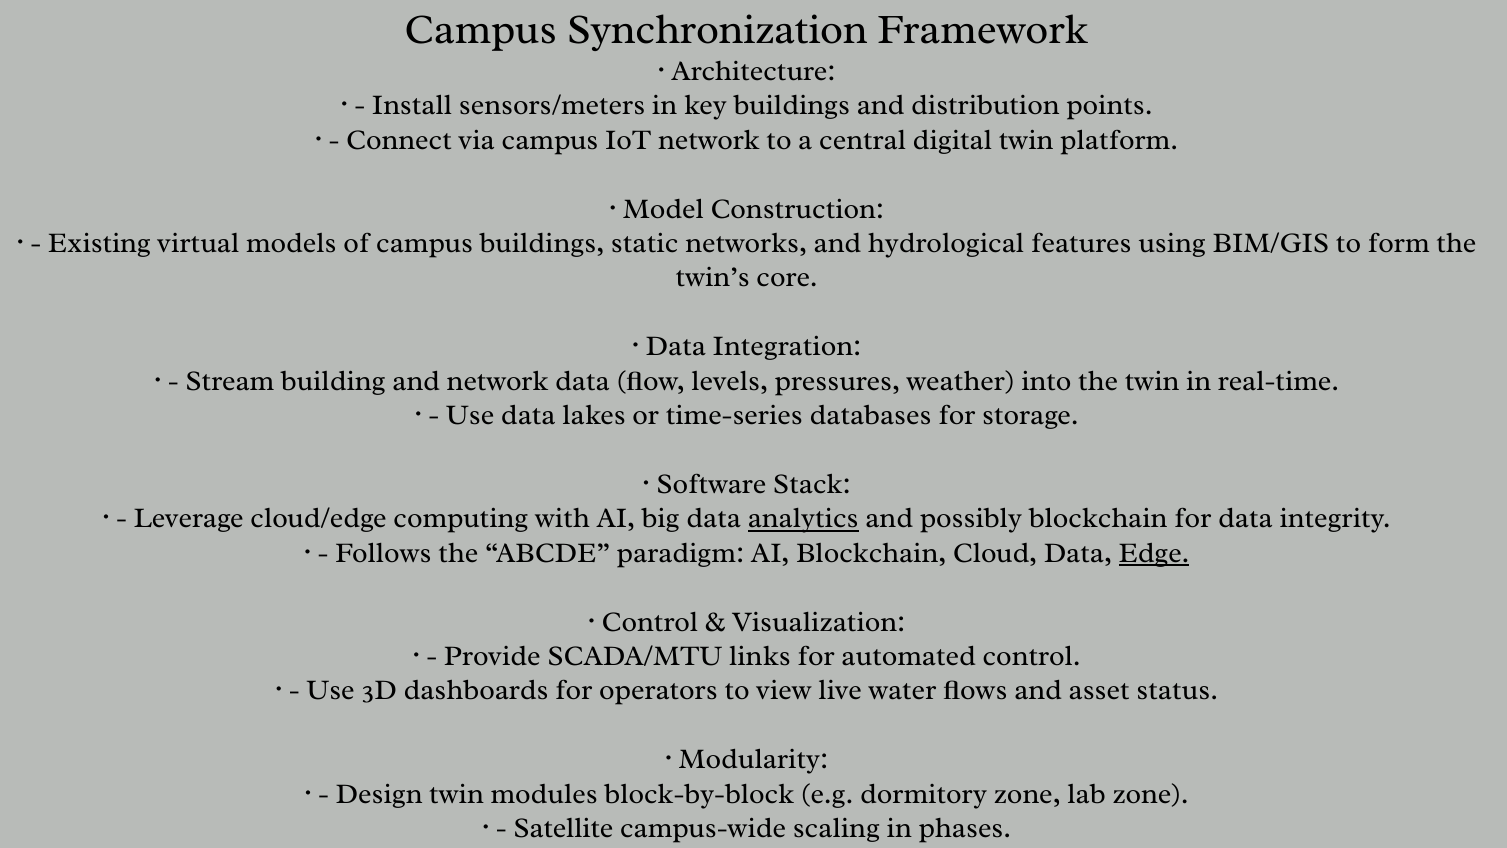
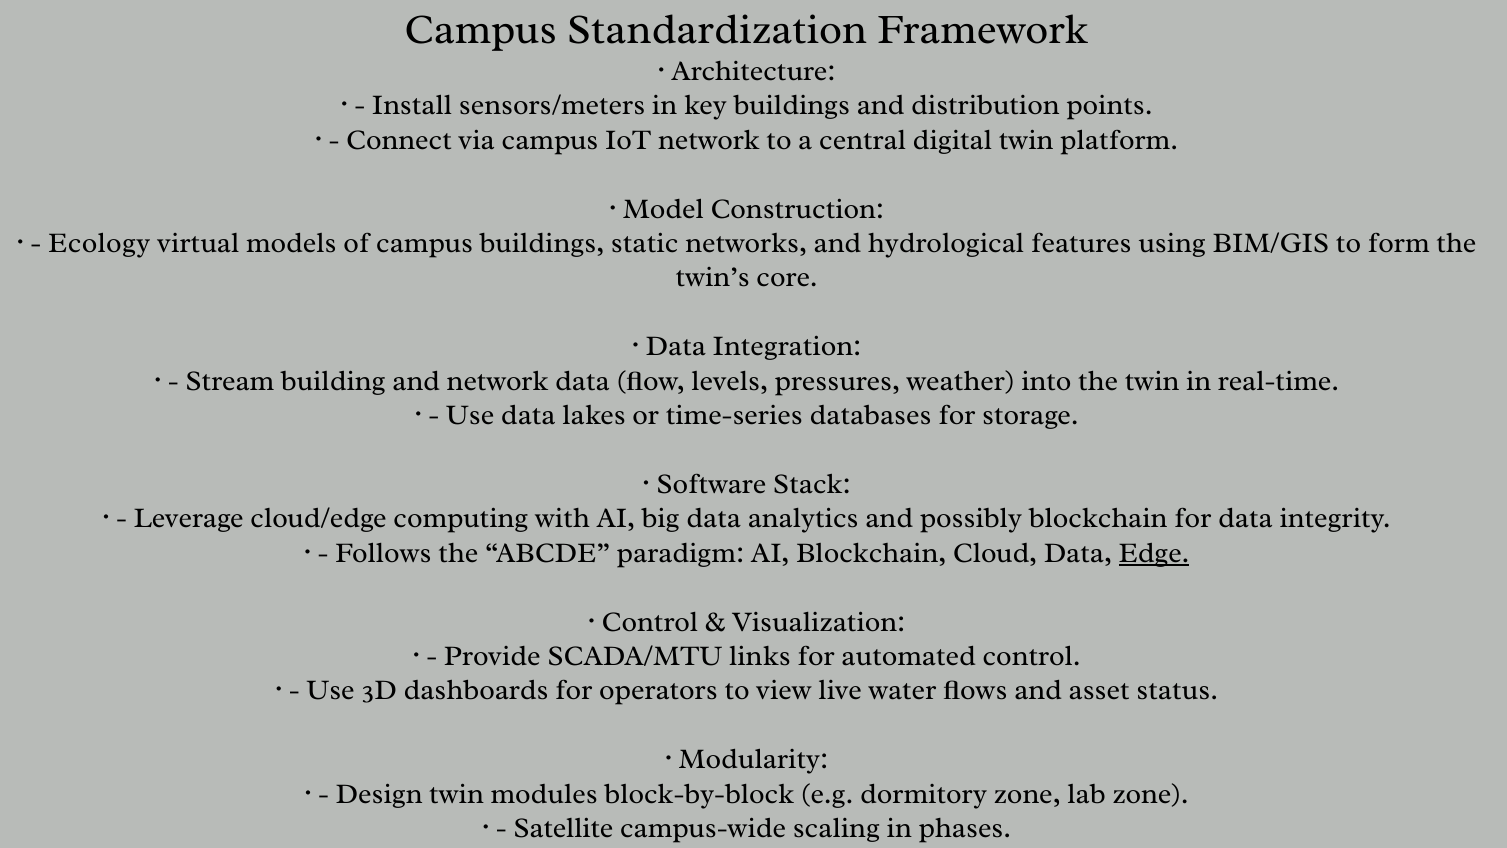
Synchronization: Synchronization -> Standardization (717, 29)
Existing: Existing -> Ecology (99, 243)
analytics underline: present -> none (803, 518)
